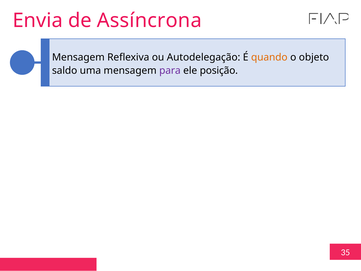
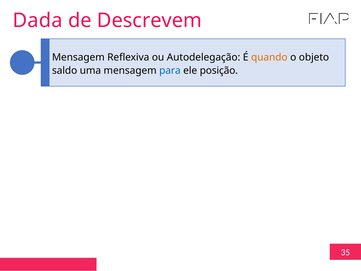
Envia: Envia -> Dada (38, 20)
Assíncrona: Assíncrona -> Descrevem (149, 20)
para colour: purple -> blue (170, 71)
